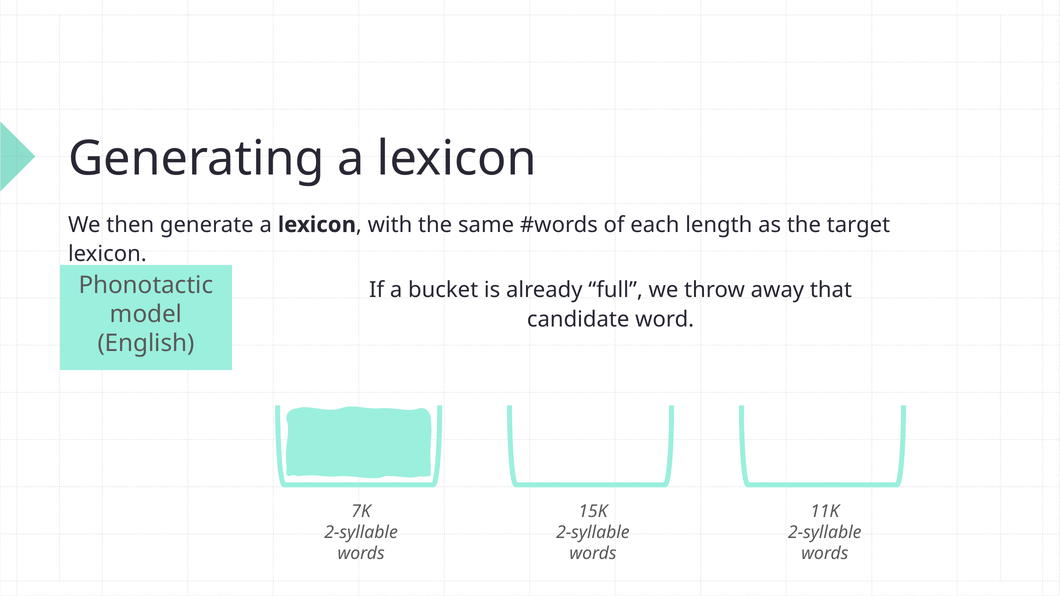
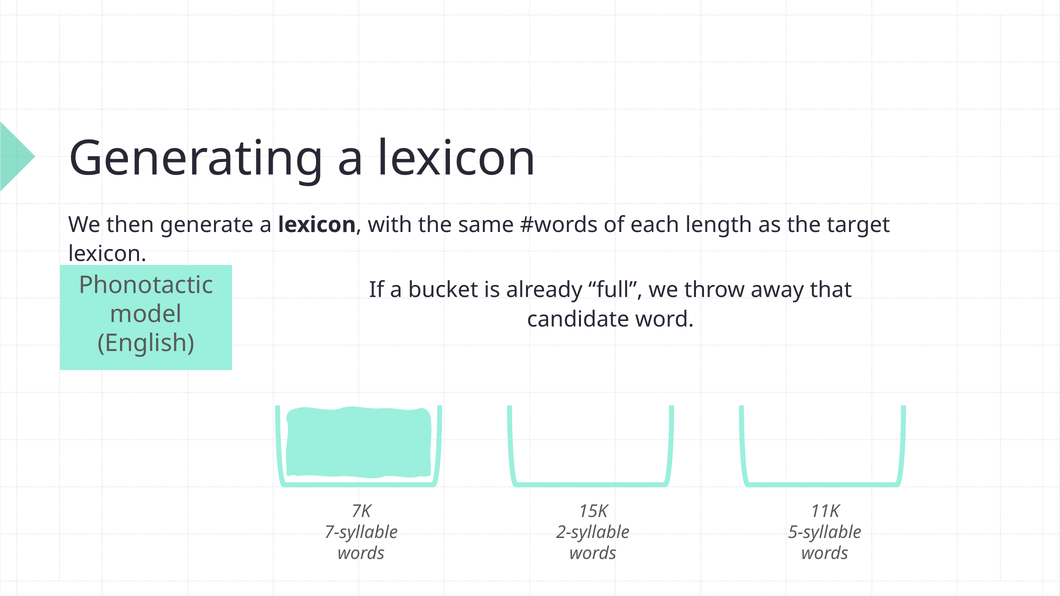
2-syllable: 2-syllable -> 7-syllable (361, 533)
2-syllable: 2-syllable -> 5-syllable (825, 533)
